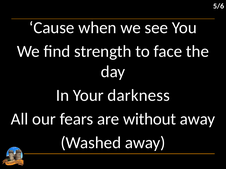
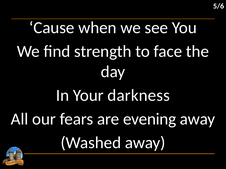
without: without -> evening (150, 119)
